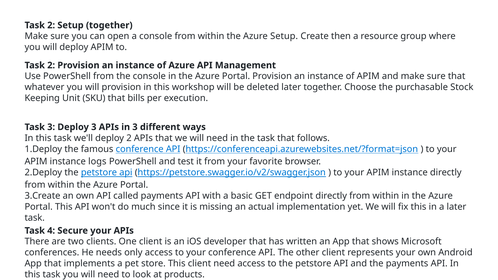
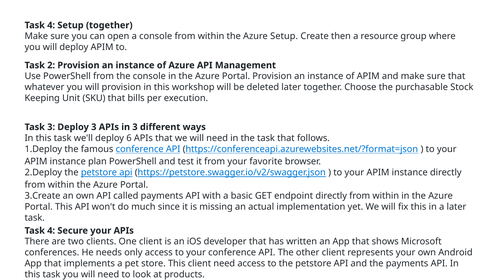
2: 2 -> 4 (51, 25)
deploy 2: 2 -> 6 (129, 138)
logs: logs -> plan (97, 162)
